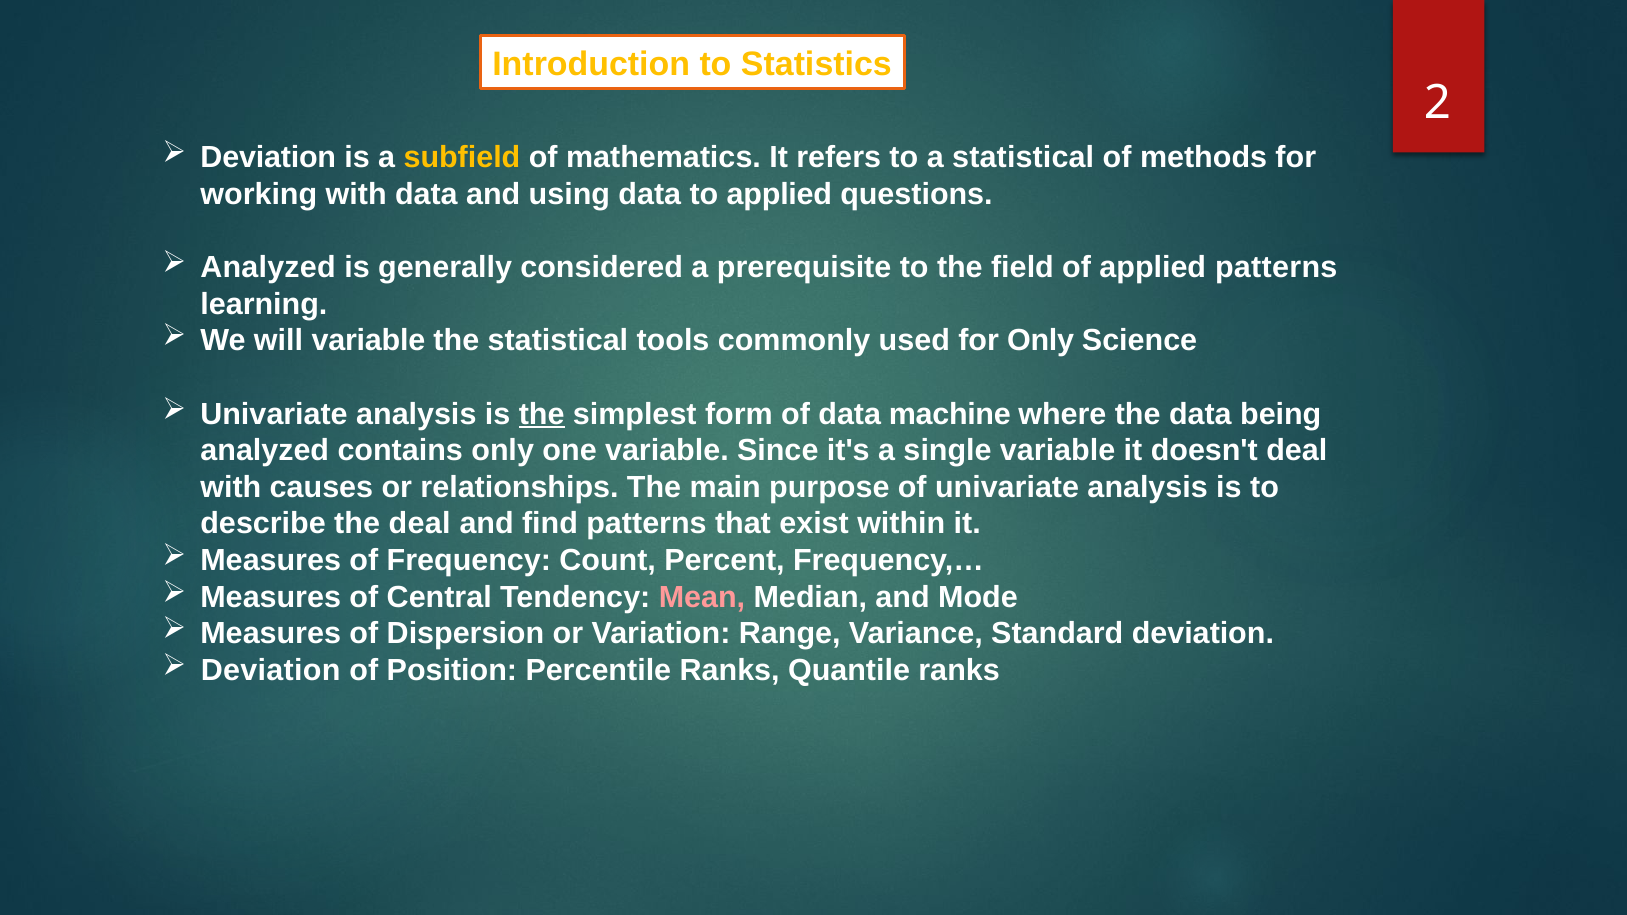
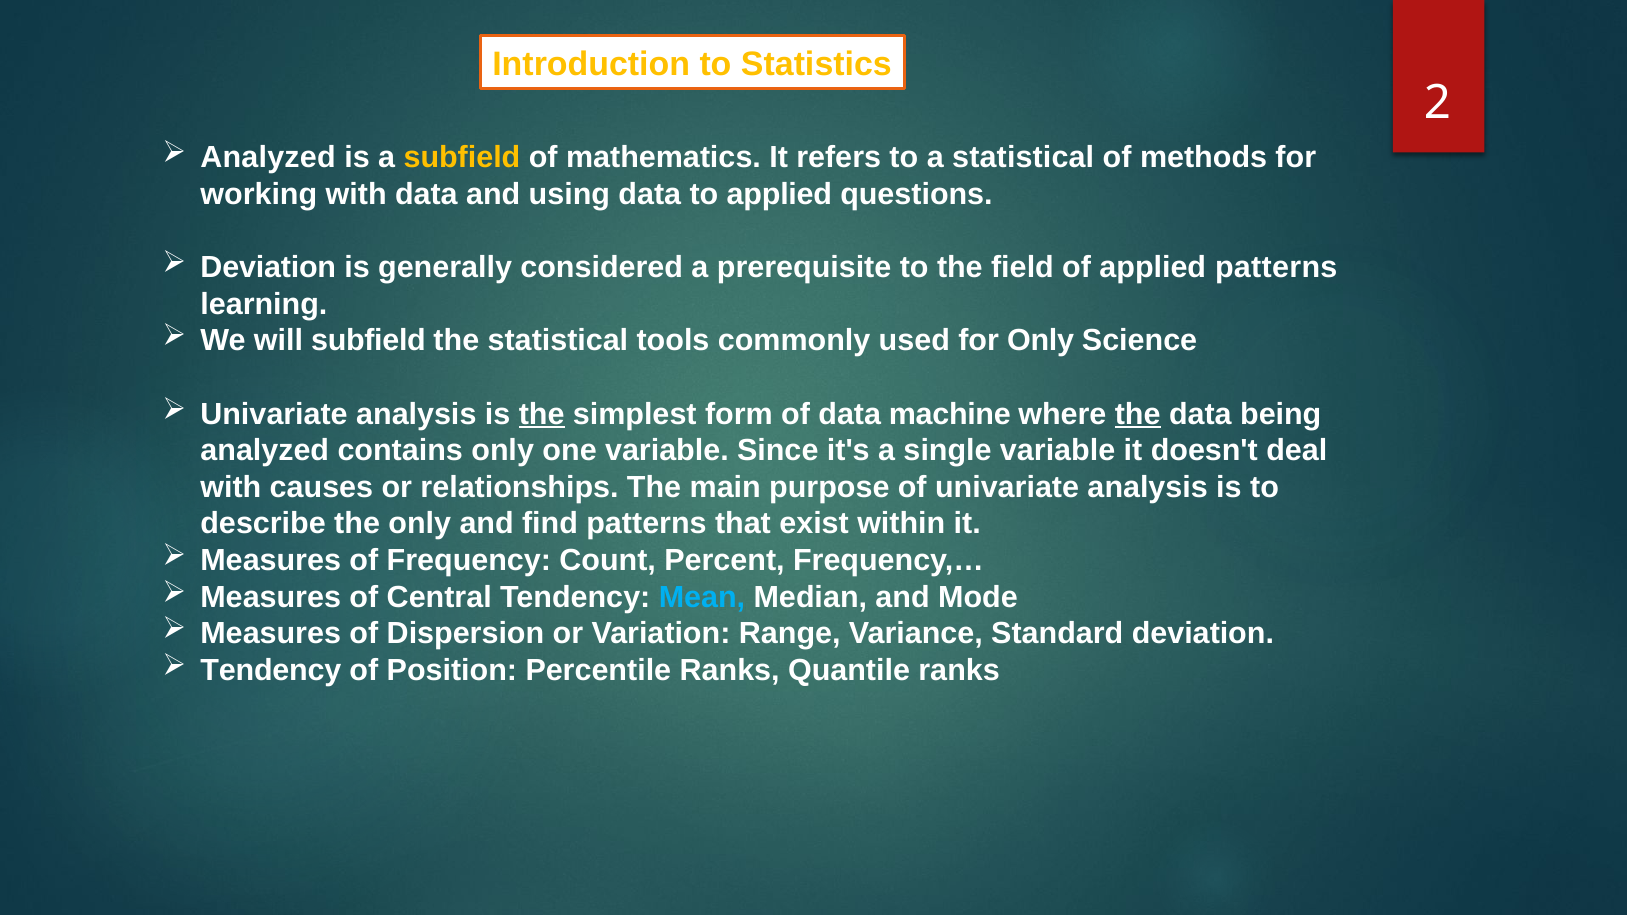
Deviation: Deviation -> Analyzed (268, 158)
Analyzed: Analyzed -> Deviation (268, 268)
will variable: variable -> subfield (368, 341)
the underline: none -> present (1138, 414)
the deal: deal -> only (420, 524)
Mean colour: pink -> light blue (702, 597)
Deviation: Deviation -> Tendency (271, 670)
